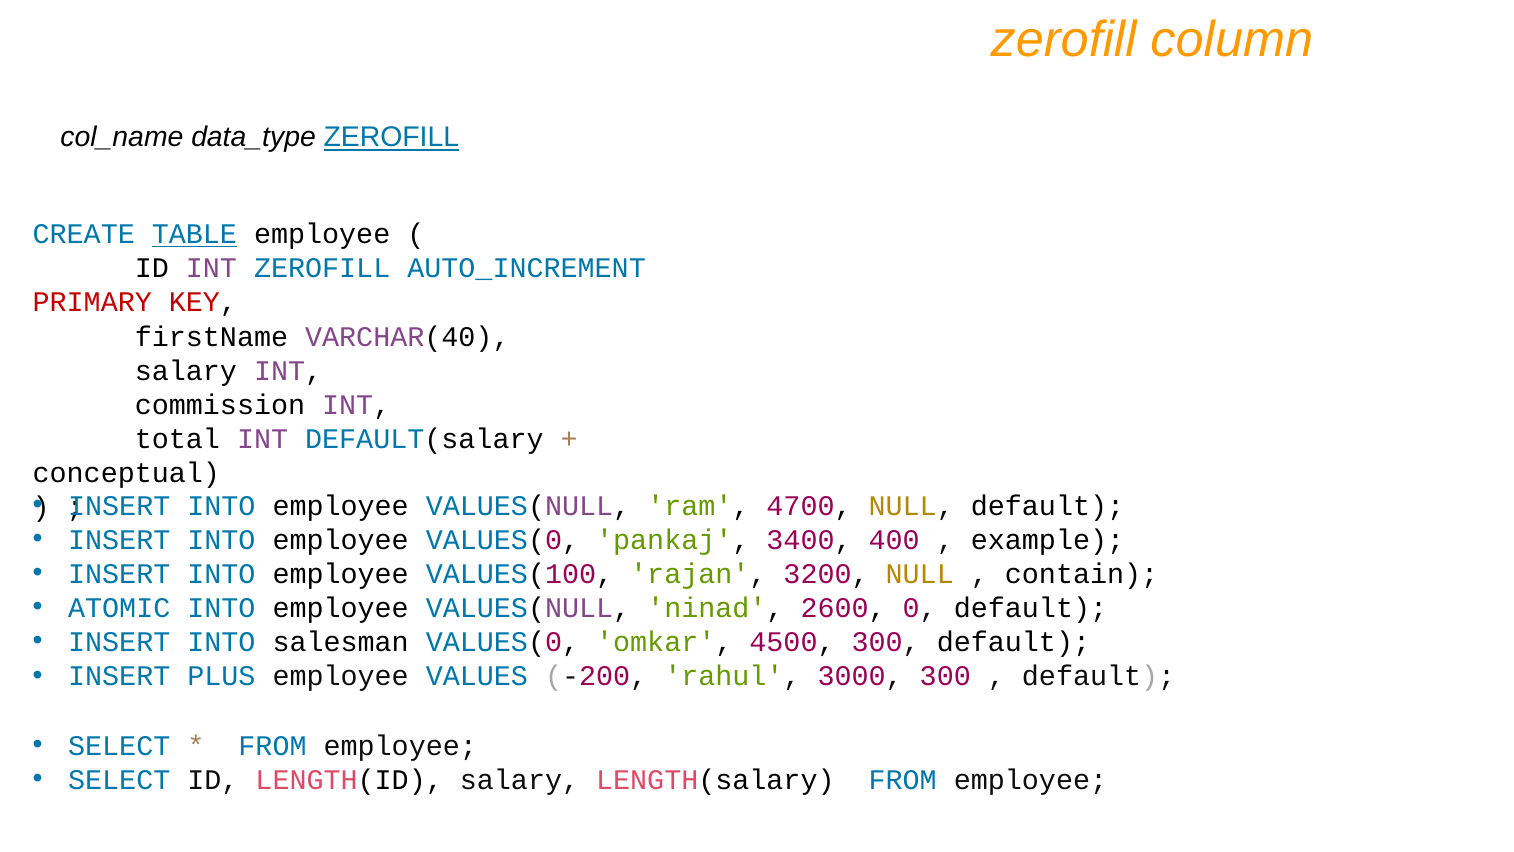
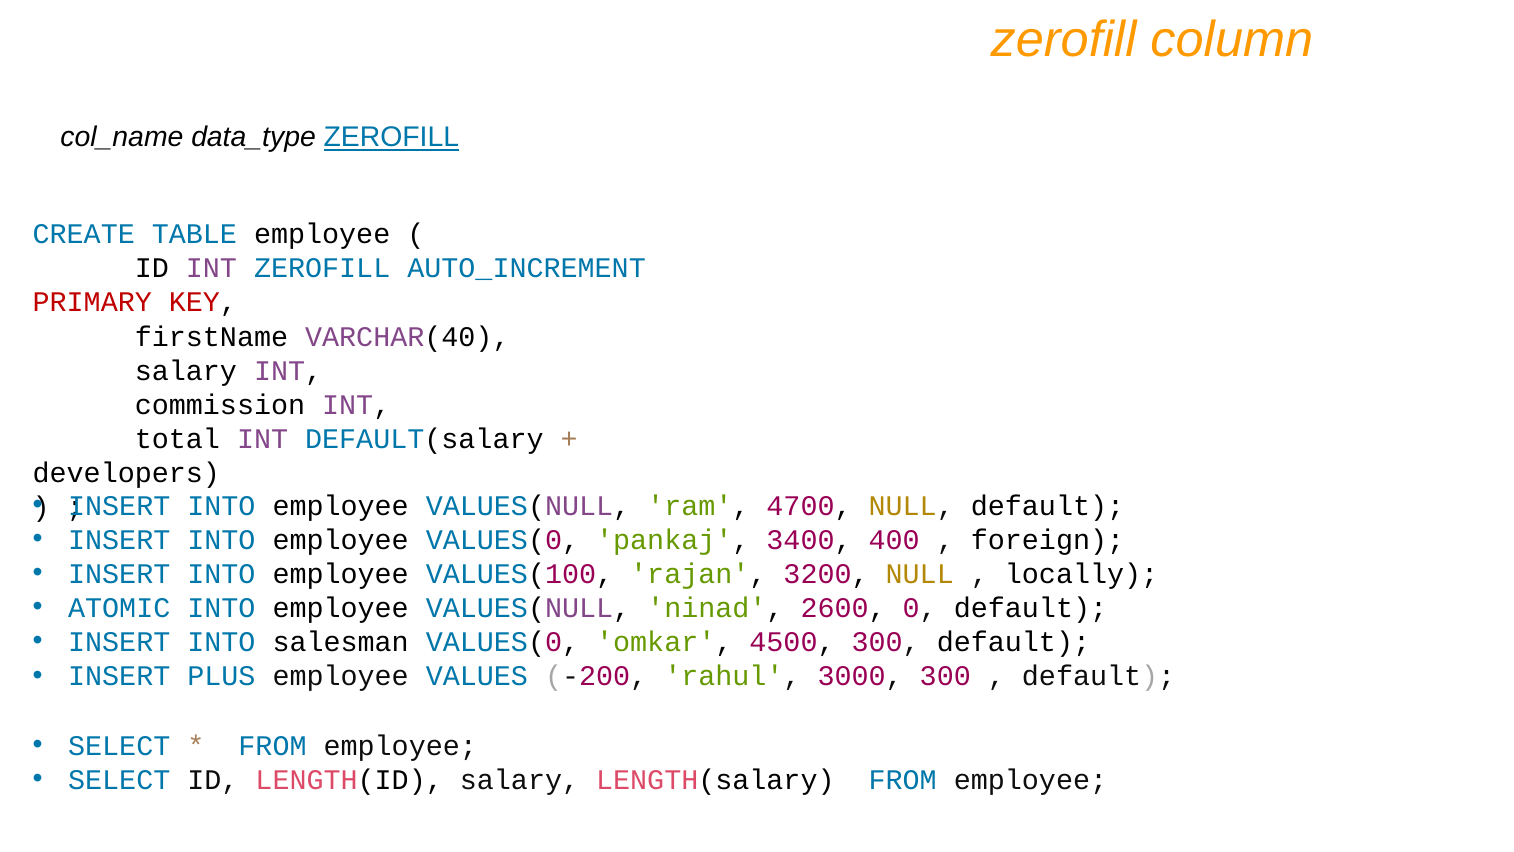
TABLE underline: present -> none (194, 234)
conceptual: conceptual -> developers (126, 473)
example: example -> foreign (1047, 540)
contain: contain -> locally (1082, 574)
